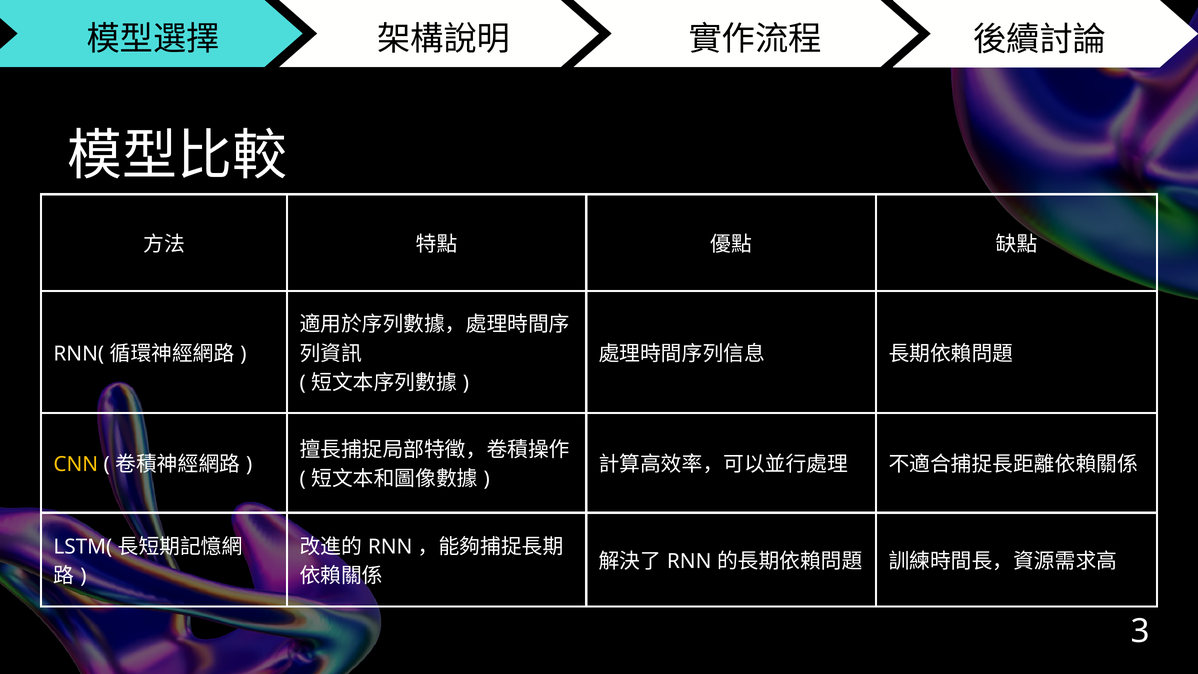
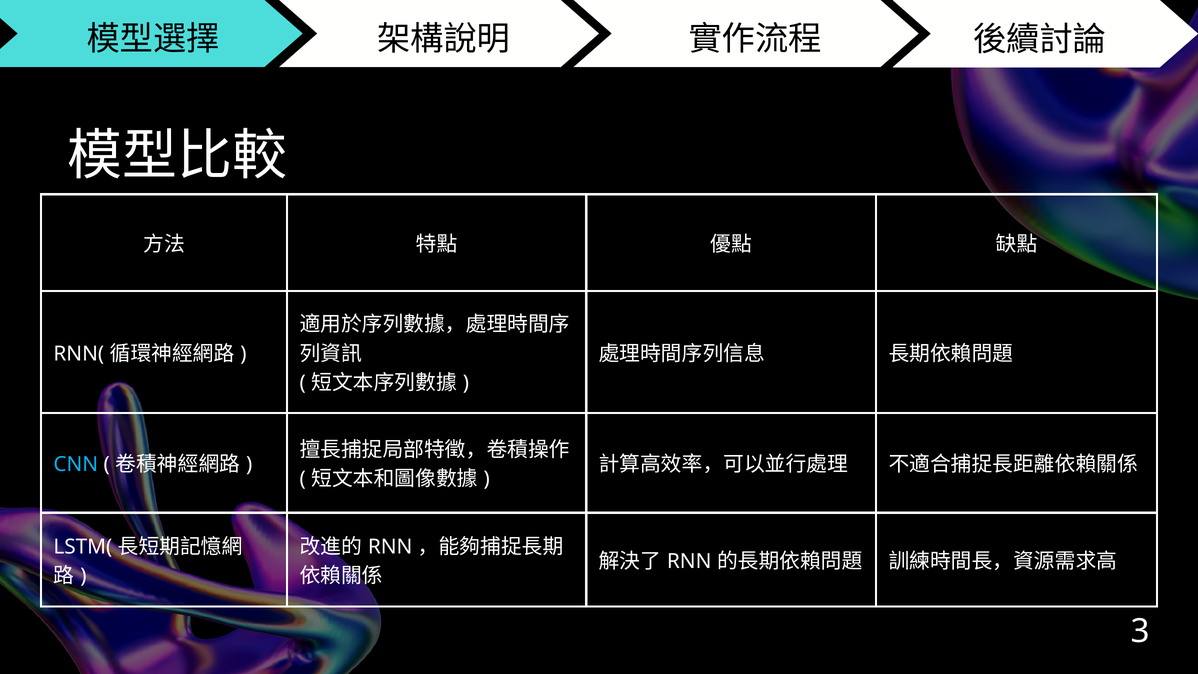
CNN colour: yellow -> light blue (76, 464)
